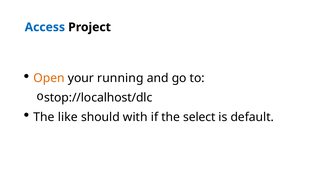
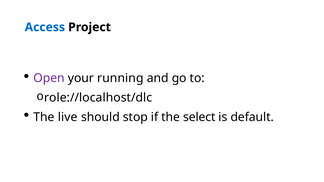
Open colour: orange -> purple (49, 78)
stop://localhost/dlc: stop://localhost/dlc -> role://localhost/dlc (98, 98)
like: like -> live (68, 117)
with: with -> stop (135, 117)
